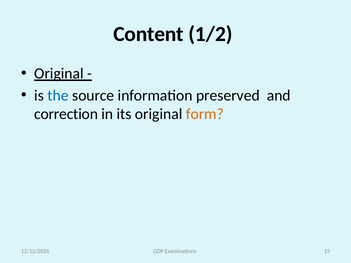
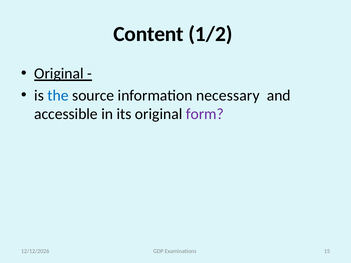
preserved: preserved -> necessary (228, 95)
correction: correction -> accessible (66, 114)
form colour: orange -> purple (205, 114)
